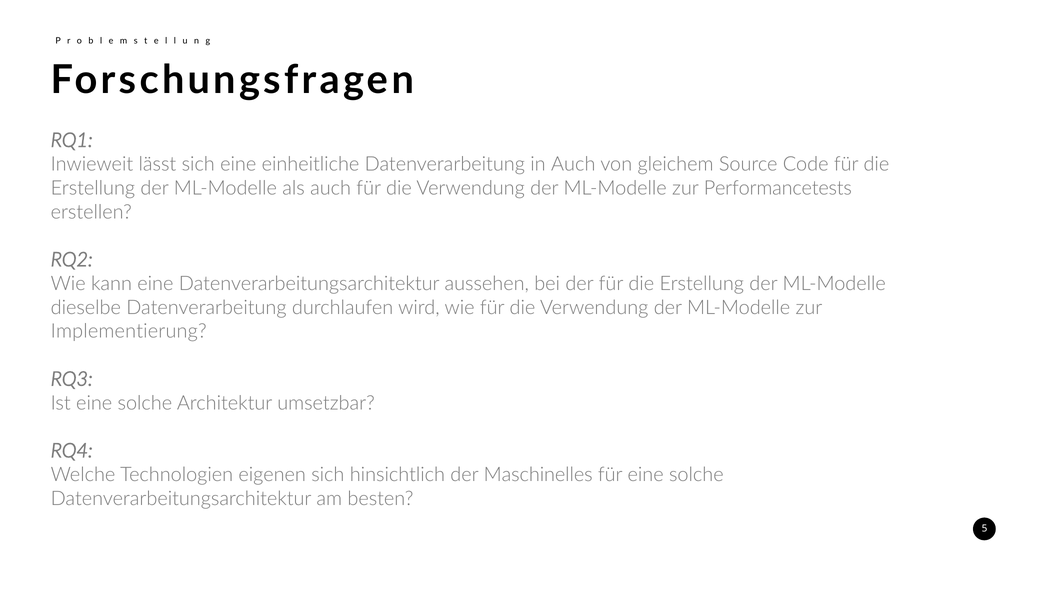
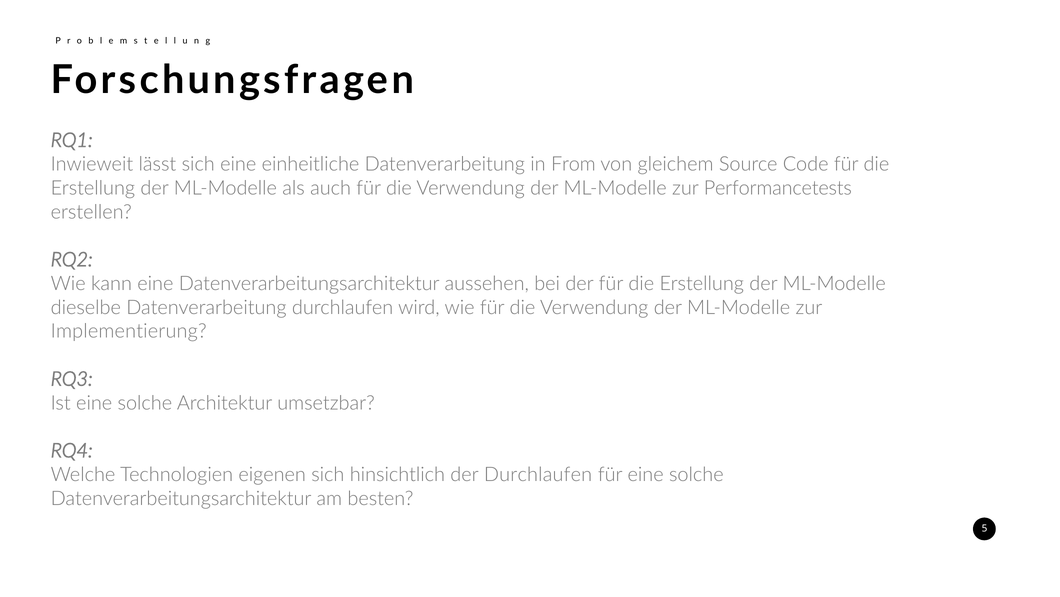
in Auch: Auch -> From (573, 164)
der Maschinelles: Maschinelles -> Durchlaufen (538, 474)
